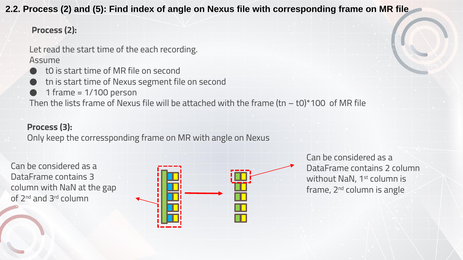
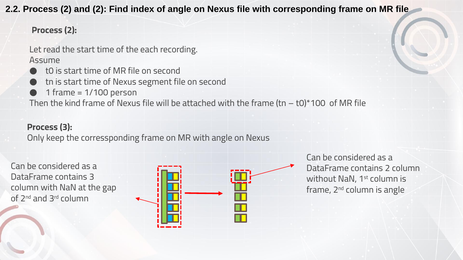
and 5: 5 -> 2 (100, 9)
lists: lists -> kind (73, 104)
